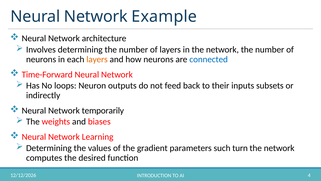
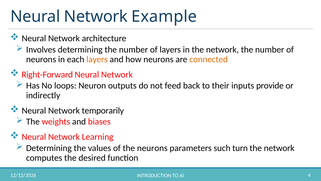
connected colour: blue -> orange (209, 59)
Time-Forward: Time-Forward -> Right-Forward (47, 74)
subsets: subsets -> provide (270, 85)
the gradient: gradient -> neurons (152, 148)
